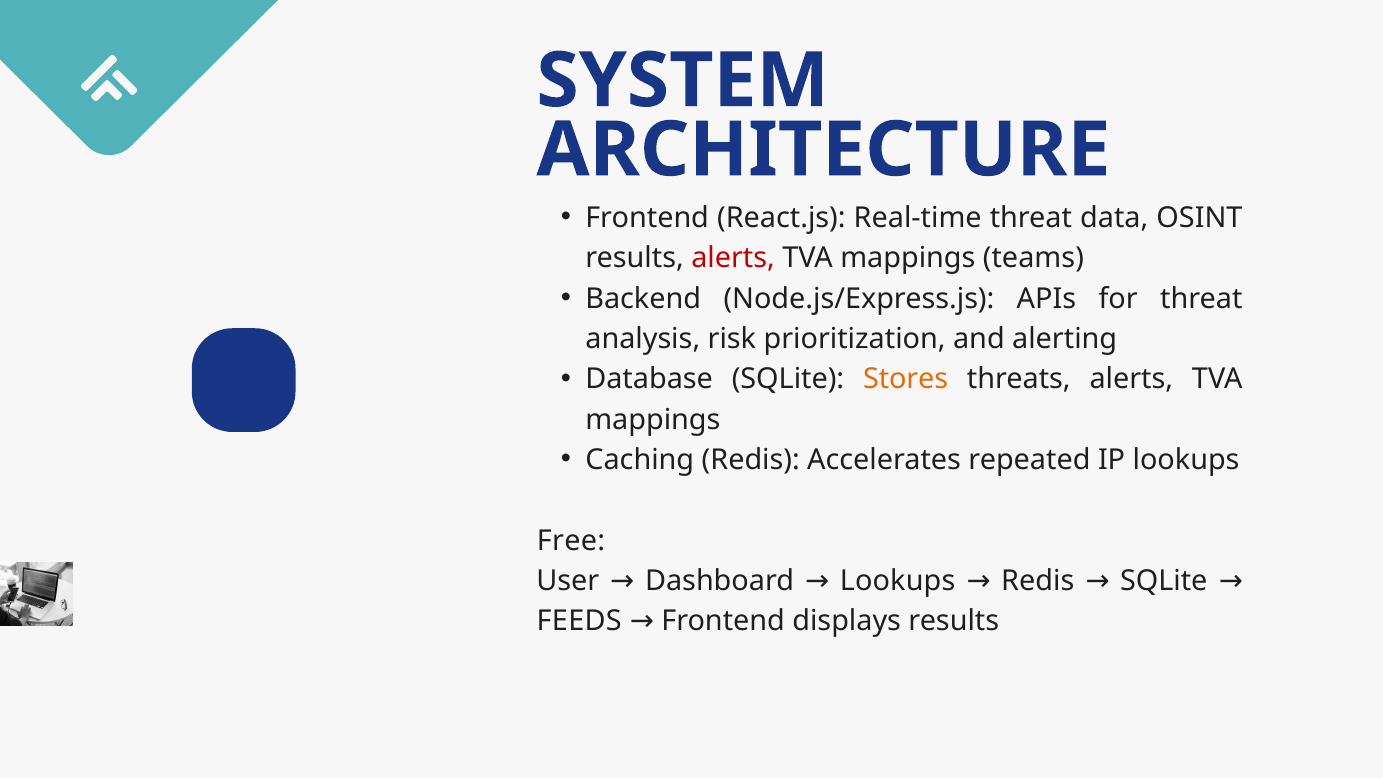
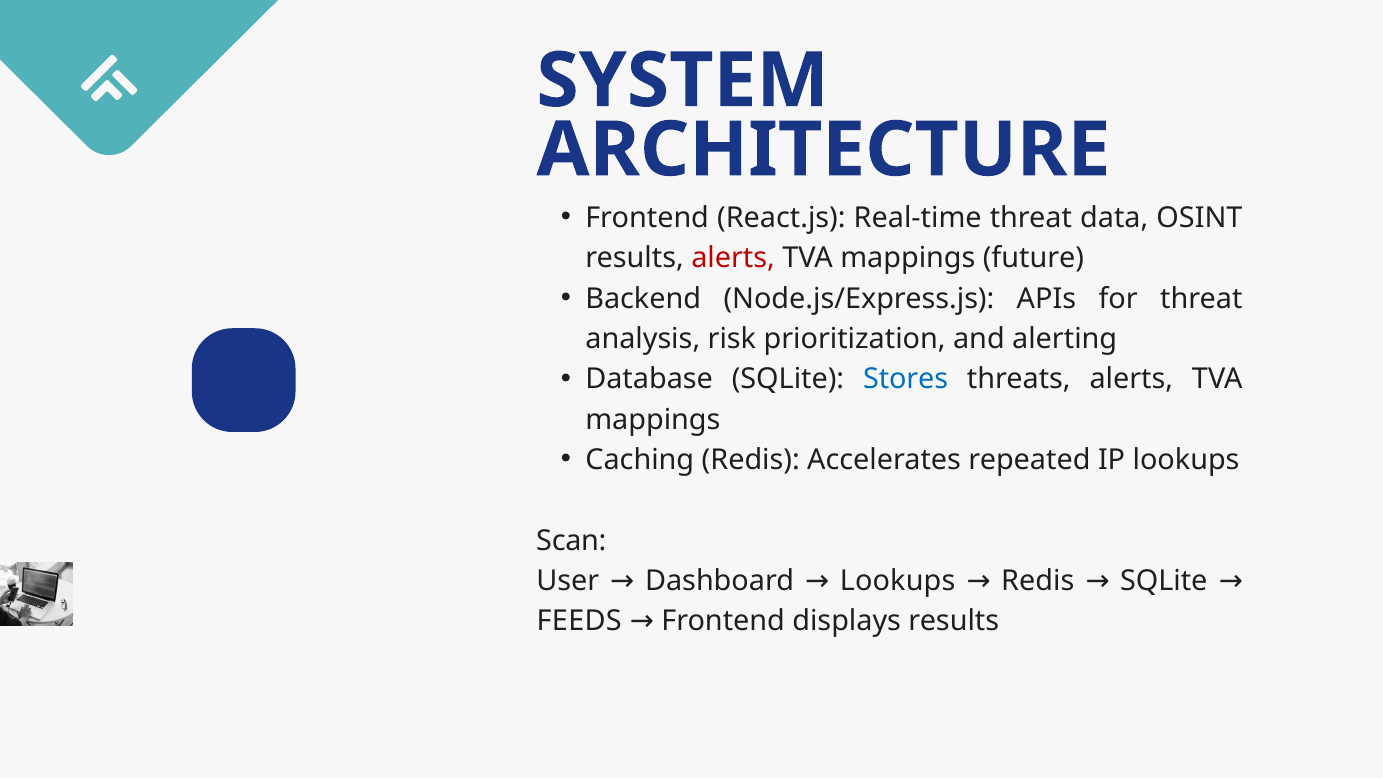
teams: teams -> future (1033, 258)
Stores colour: orange -> blue (906, 379)
Free: Free -> Scan (571, 540)
